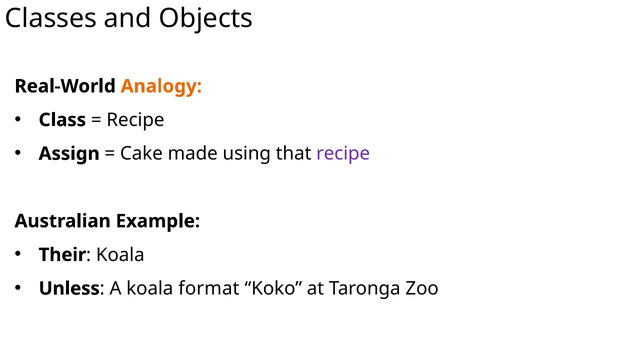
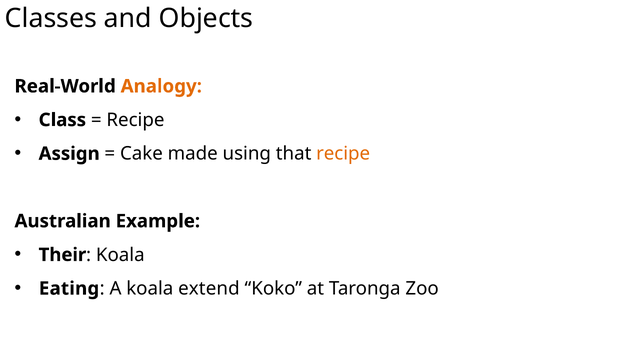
recipe colour: purple -> orange (343, 154)
Unless: Unless -> Eating (69, 289)
format: format -> extend (209, 289)
